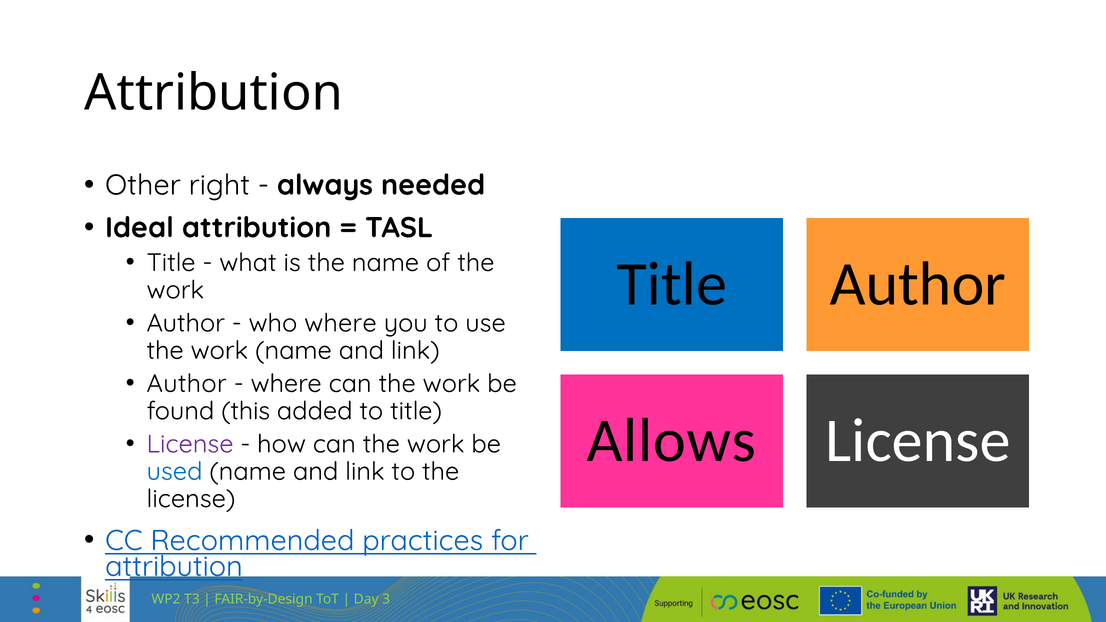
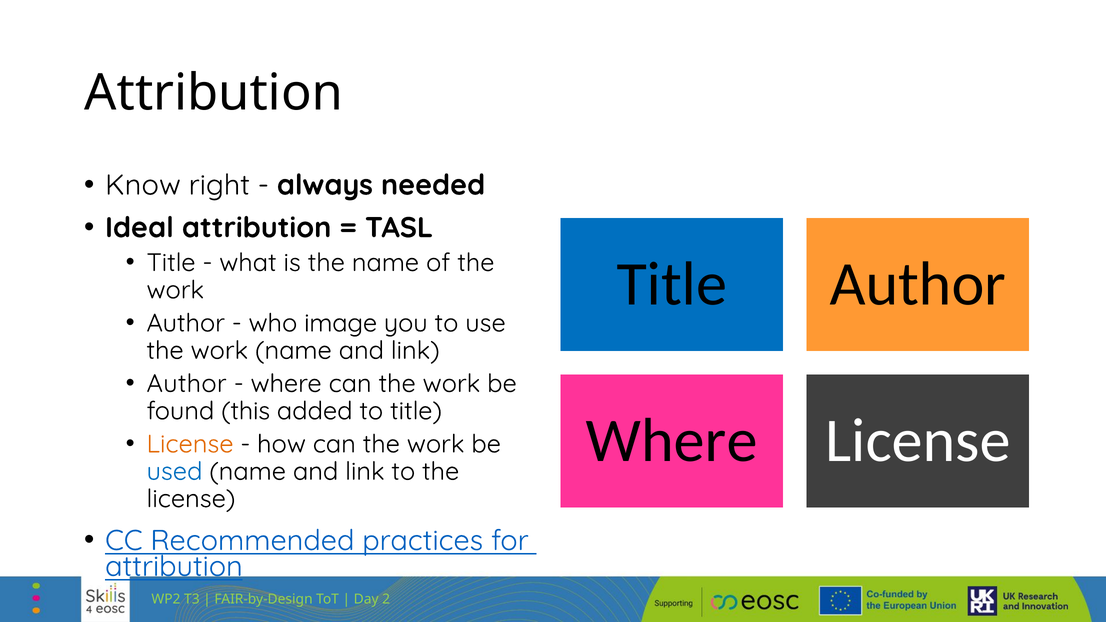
Other: Other -> Know (143, 185)
who where: where -> image (341, 323)
Allows: Allows -> Where (672, 441)
License colour: purple -> orange (190, 444)
3: 3 -> 2 (386, 599)
